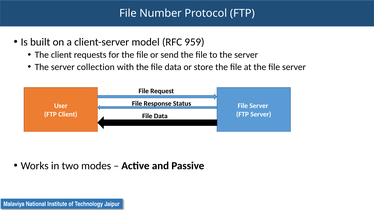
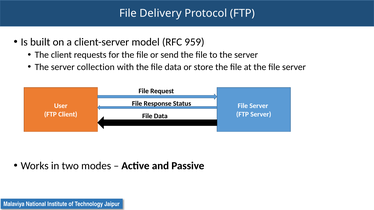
Number: Number -> Delivery (161, 13)
